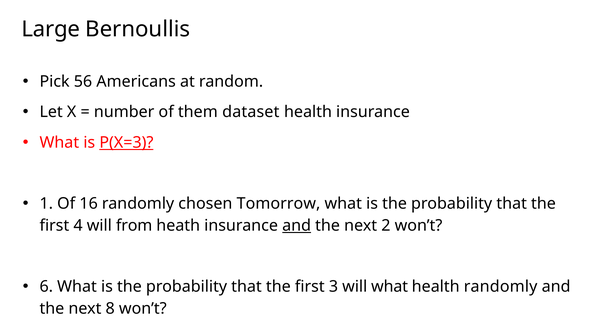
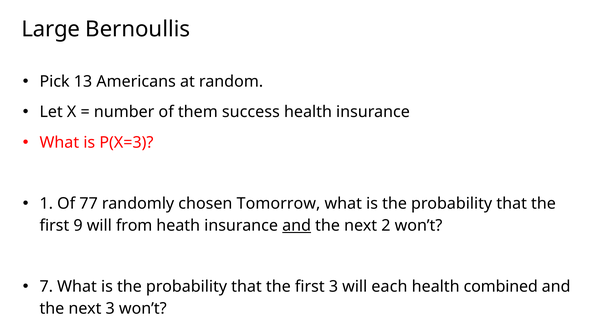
56: 56 -> 13 (83, 82)
dataset: dataset -> success (251, 112)
P(X=3 underline: present -> none (126, 143)
16: 16 -> 77 (89, 204)
4: 4 -> 9 (78, 226)
6: 6 -> 7 (46, 287)
will what: what -> each (389, 287)
health randomly: randomly -> combined (501, 287)
next 8: 8 -> 3 (110, 309)
